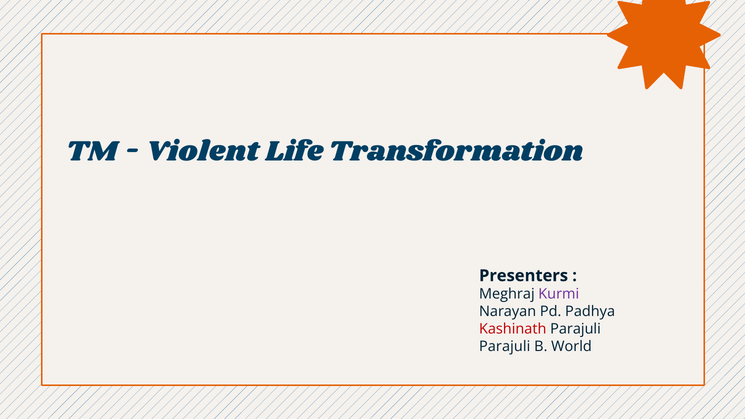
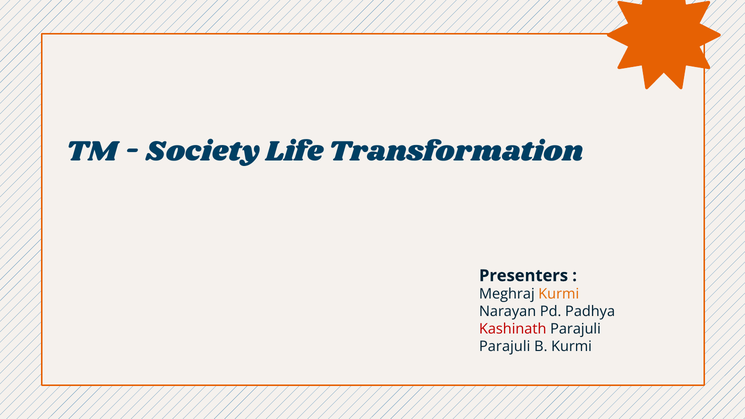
Violent: Violent -> Society (203, 151)
Kurmi colour: purple -> orange (559, 294)
B World: World -> Kurmi (572, 346)
